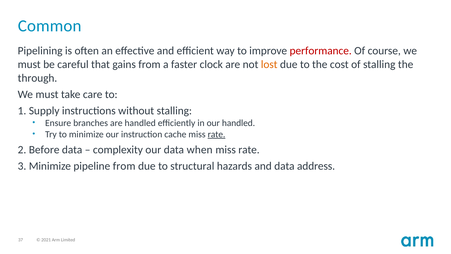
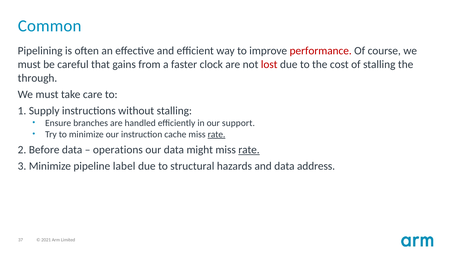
lost colour: orange -> red (269, 64)
our handled: handled -> support (238, 123)
complexity: complexity -> operations (118, 150)
when: when -> might (200, 150)
rate underline: none -> present (249, 150)
pipeline from: from -> label (124, 166)
